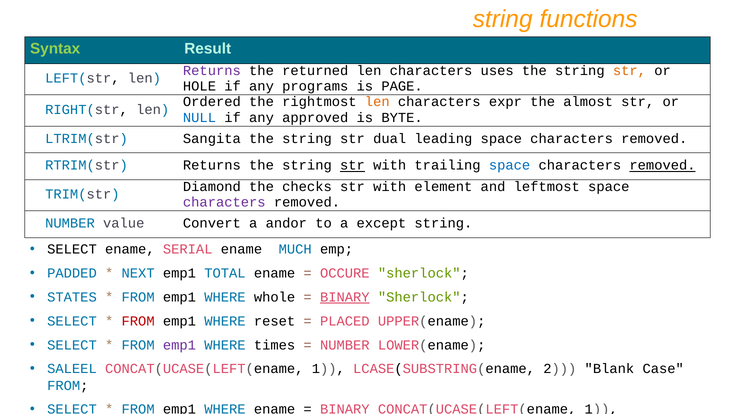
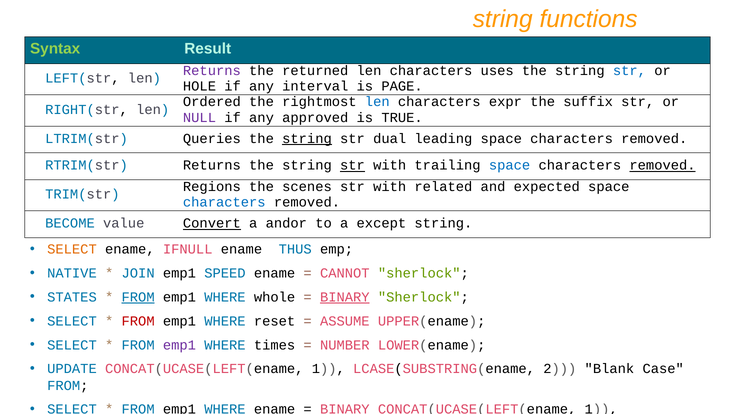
str colour: orange -> blue (629, 70)
programs: programs -> interval (315, 86)
len colour: orange -> blue (377, 102)
almost: almost -> suffix (588, 102)
NULL colour: blue -> purple (199, 117)
BYTE: BYTE -> TRUE (402, 117)
Sangita: Sangita -> Queries (212, 139)
string underline: none -> present (307, 139)
Diamond: Diamond -> Regions (212, 186)
checks: checks -> scenes (307, 186)
element: element -> related (443, 186)
leftmost: leftmost -> expected (547, 186)
characters colour: purple -> blue (224, 202)
NUMBER: NUMBER -> BECOME (70, 223)
Convert underline: none -> present (212, 223)
SELECT colour: black -> orange (72, 249)
SERIAL: SERIAL -> IFNULL (188, 249)
MUCH: MUCH -> THUS (295, 249)
PADDED: PADDED -> NATIVE (72, 273)
NEXT: NEXT -> JOIN (138, 273)
TOTAL: TOTAL -> SPEED (225, 273)
OCCURE: OCCURE -> CANNOT (345, 273)
FROM underline: none -> present (138, 297)
PLACED: PLACED -> ASSUME (345, 321)
SALEEL: SALEEL -> UPDATE (72, 368)
